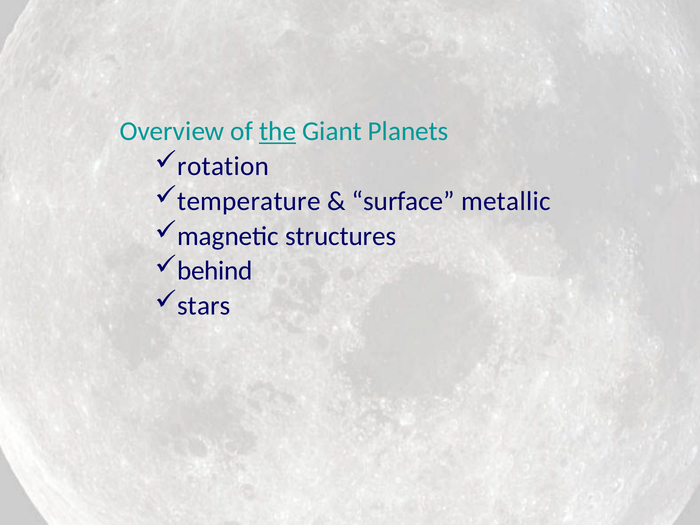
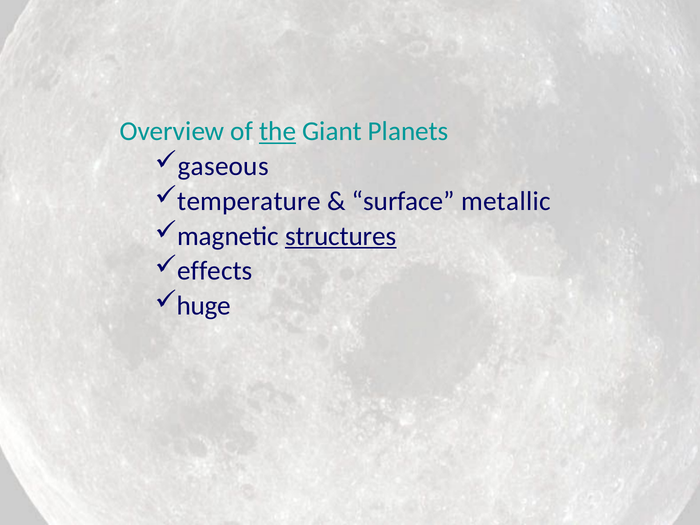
rotation: rotation -> gaseous (223, 166)
structures underline: none -> present (341, 236)
behind: behind -> effects (215, 271)
stars: stars -> huge (204, 306)
